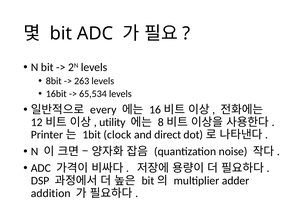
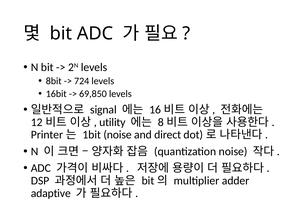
263: 263 -> 724 (82, 81)
65,534: 65,534 -> 69,850 (93, 94)
every: every -> signal (103, 109)
1bit clock: clock -> noise (118, 134)
addition: addition -> adaptive (51, 193)
